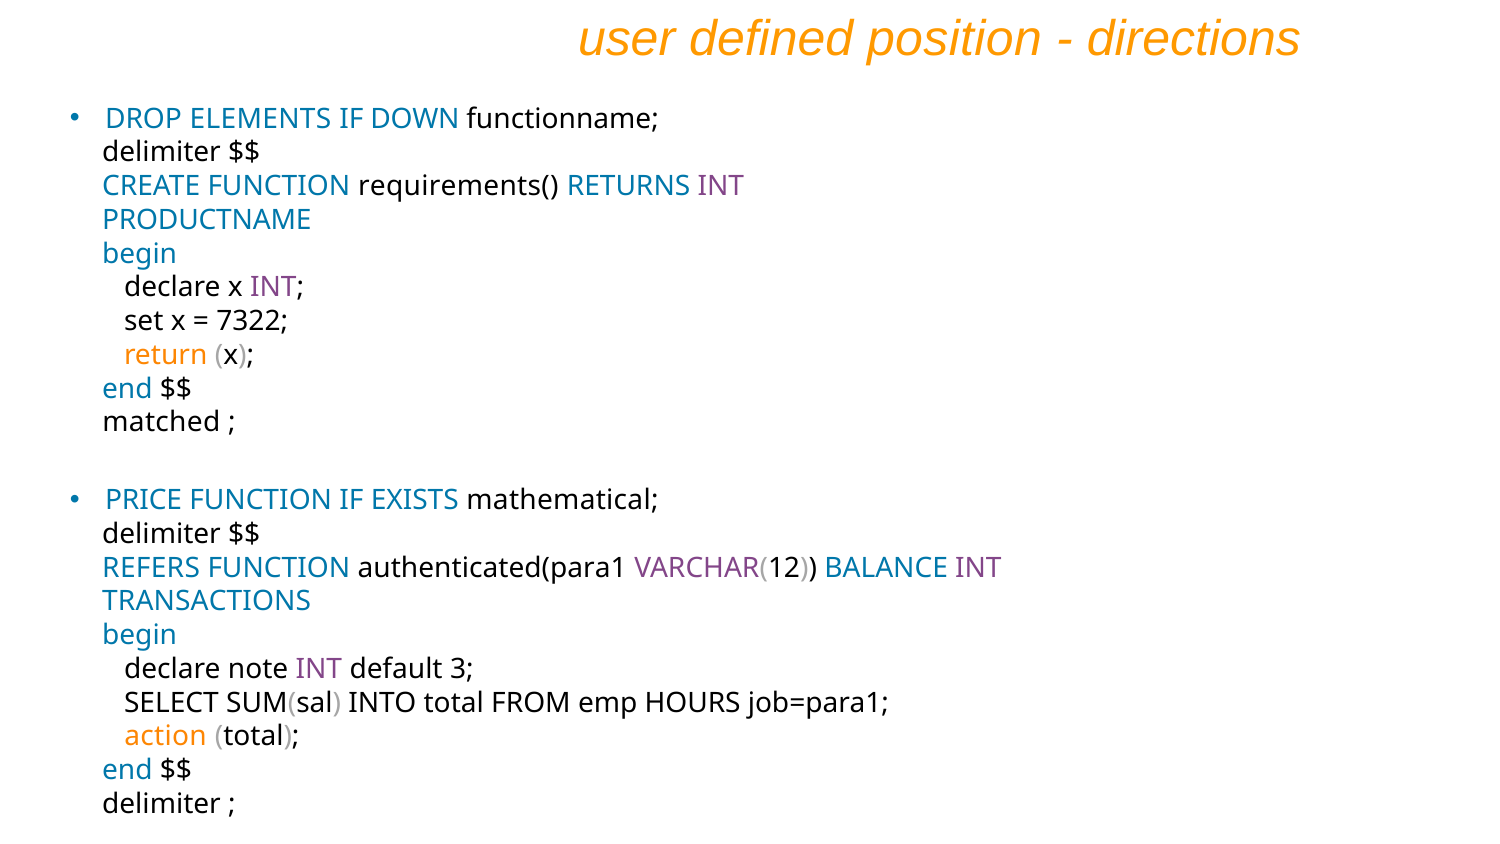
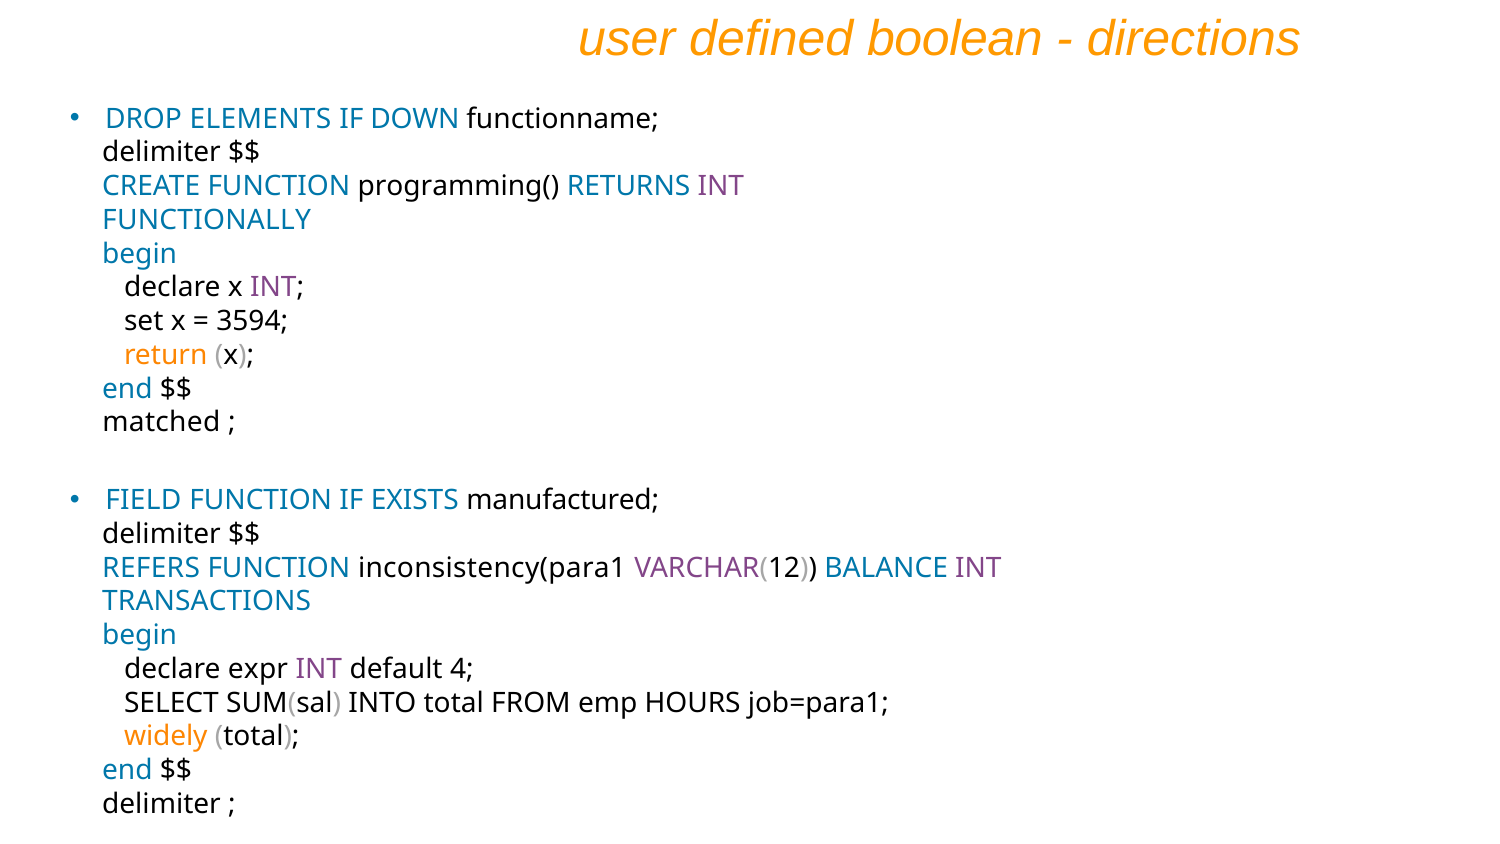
position: position -> boolean (955, 39)
requirements(: requirements( -> programming( (458, 186)
PRODUCTNAME: PRODUCTNAME -> FUNCTIONALLY (207, 220)
7322: 7322 -> 3594 (252, 321)
PRICE: PRICE -> FIELD (143, 500)
mathematical: mathematical -> manufactured (563, 500)
authenticated(para1: authenticated(para1 -> inconsistency(para1 (492, 568)
note: note -> expr (258, 669)
3: 3 -> 4 (462, 669)
action: action -> widely (166, 736)
